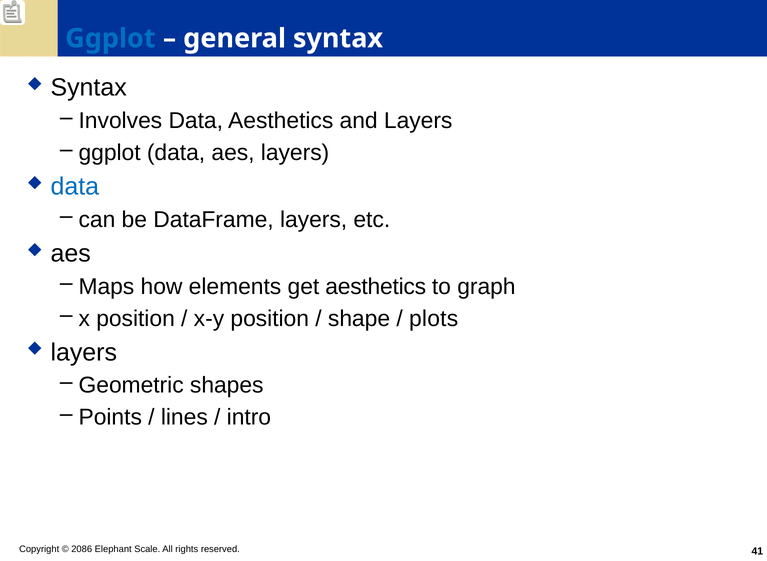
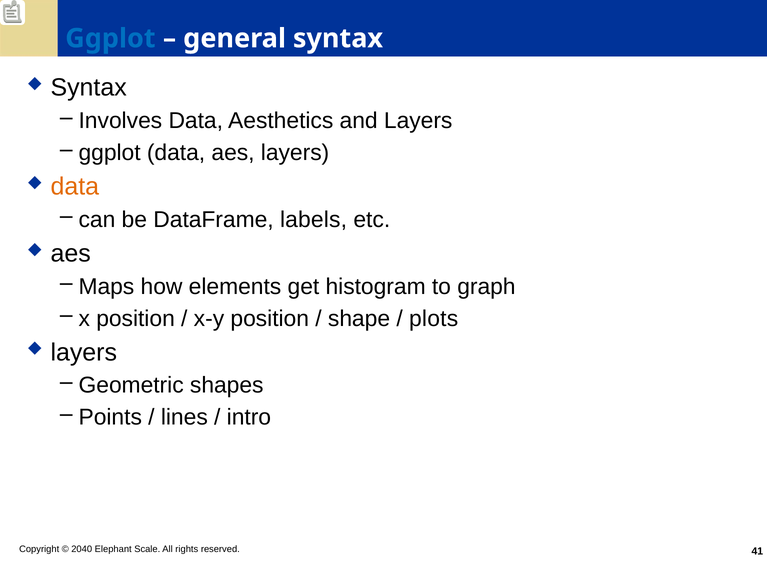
data colour: blue -> orange (75, 187)
DataFrame layers: layers -> labels (314, 220)
get aesthetics: aesthetics -> histogram (376, 287)
2086: 2086 -> 2040 (82, 550)
